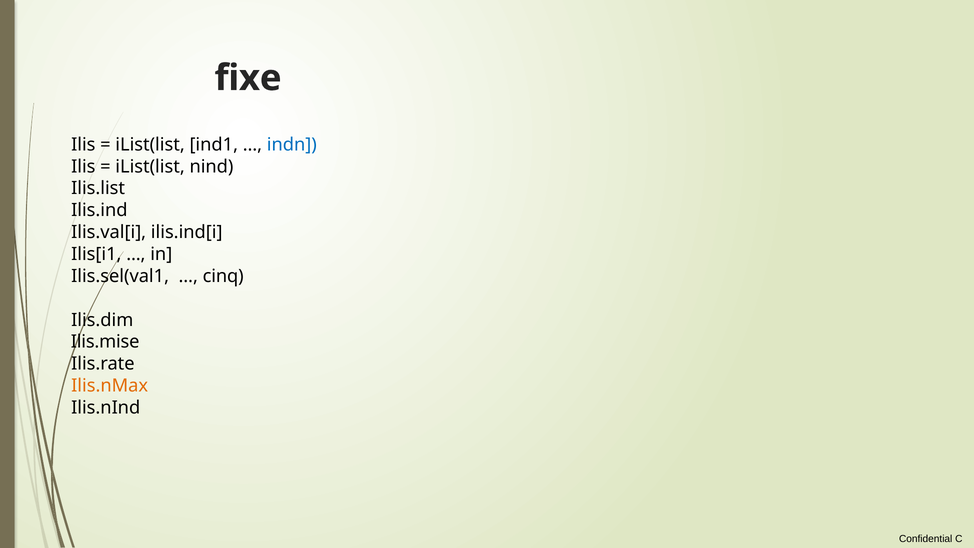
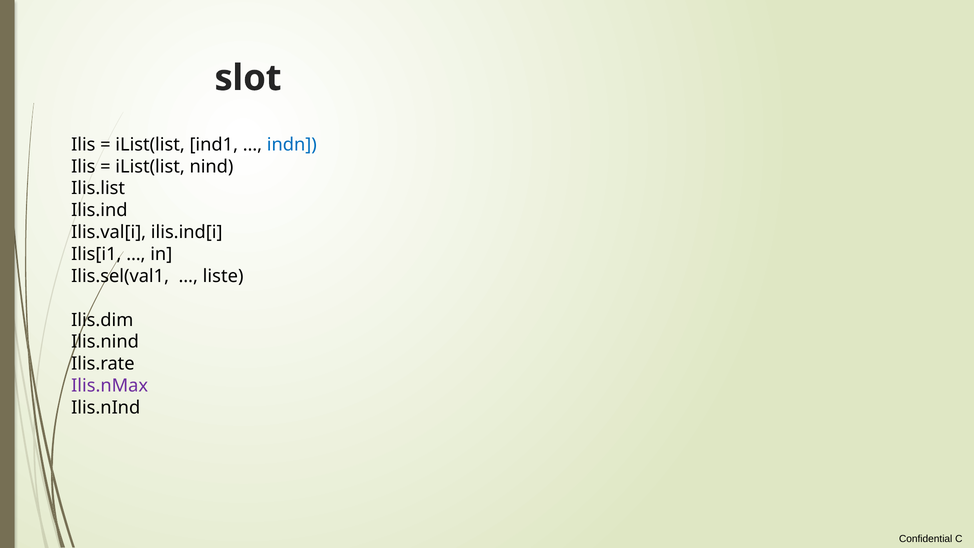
fixe: fixe -> slot (248, 78)
cinq: cinq -> liste (223, 276)
Ilis.mise: Ilis.mise -> Ilis.nind (105, 342)
Ilis.nMax colour: orange -> purple (110, 386)
